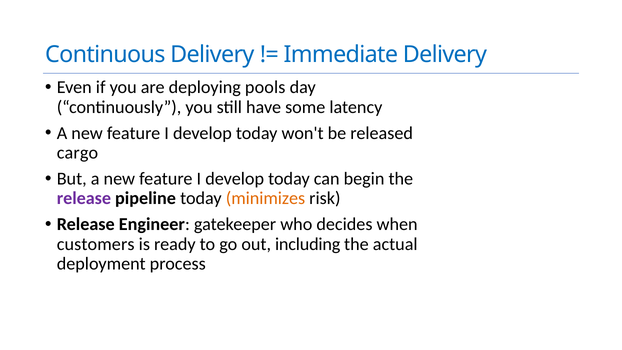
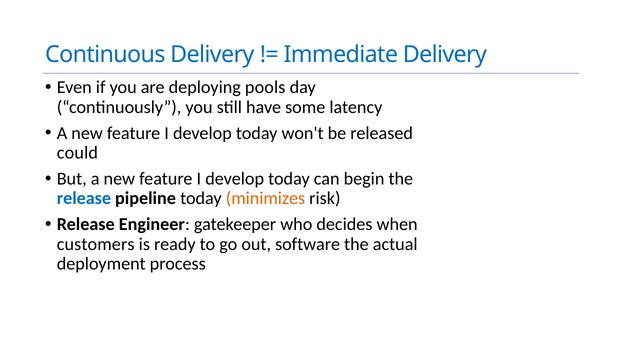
cargo: cargo -> could (77, 153)
release colour: purple -> blue (84, 198)
including: including -> software (308, 244)
